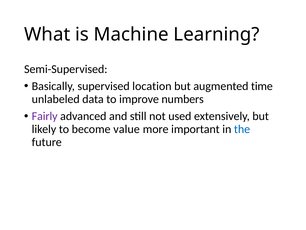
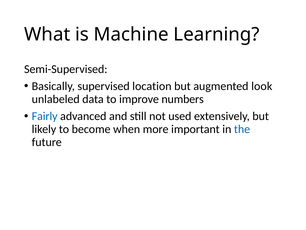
time: time -> look (262, 86)
Fairly colour: purple -> blue (45, 116)
value: value -> when (127, 129)
